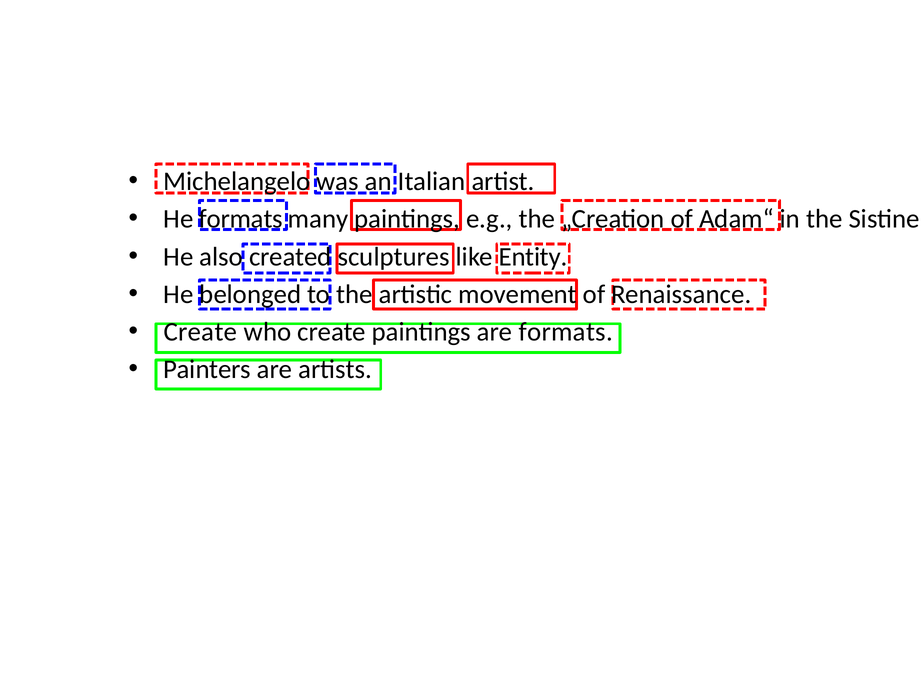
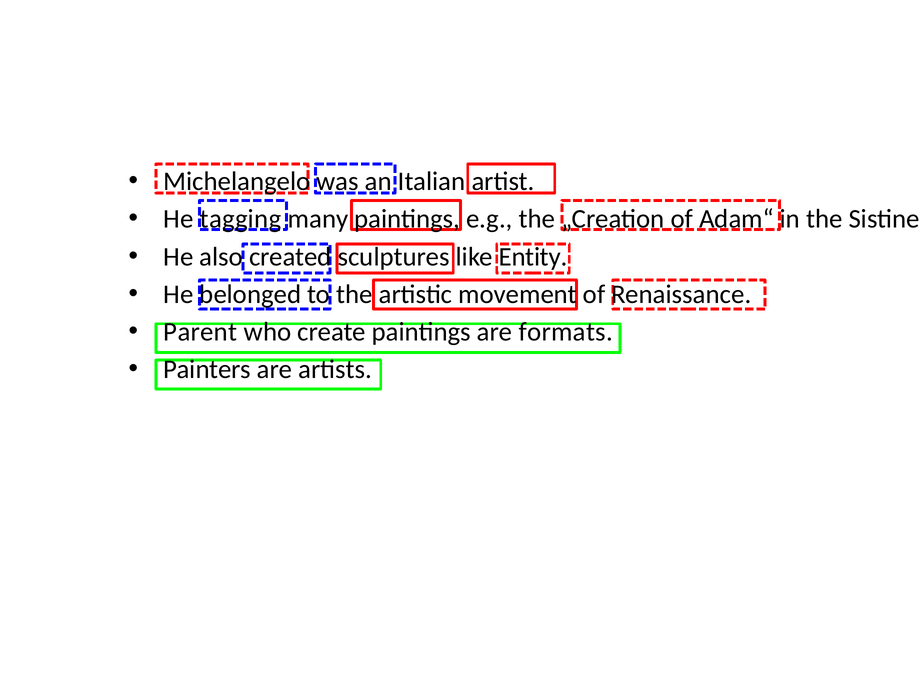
He formats: formats -> tagging (241, 219)
Create: Create -> Parent (200, 332)
